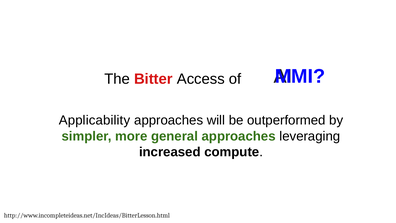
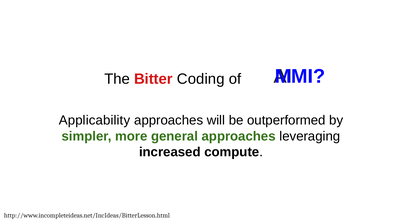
Access: Access -> Coding (201, 79)
